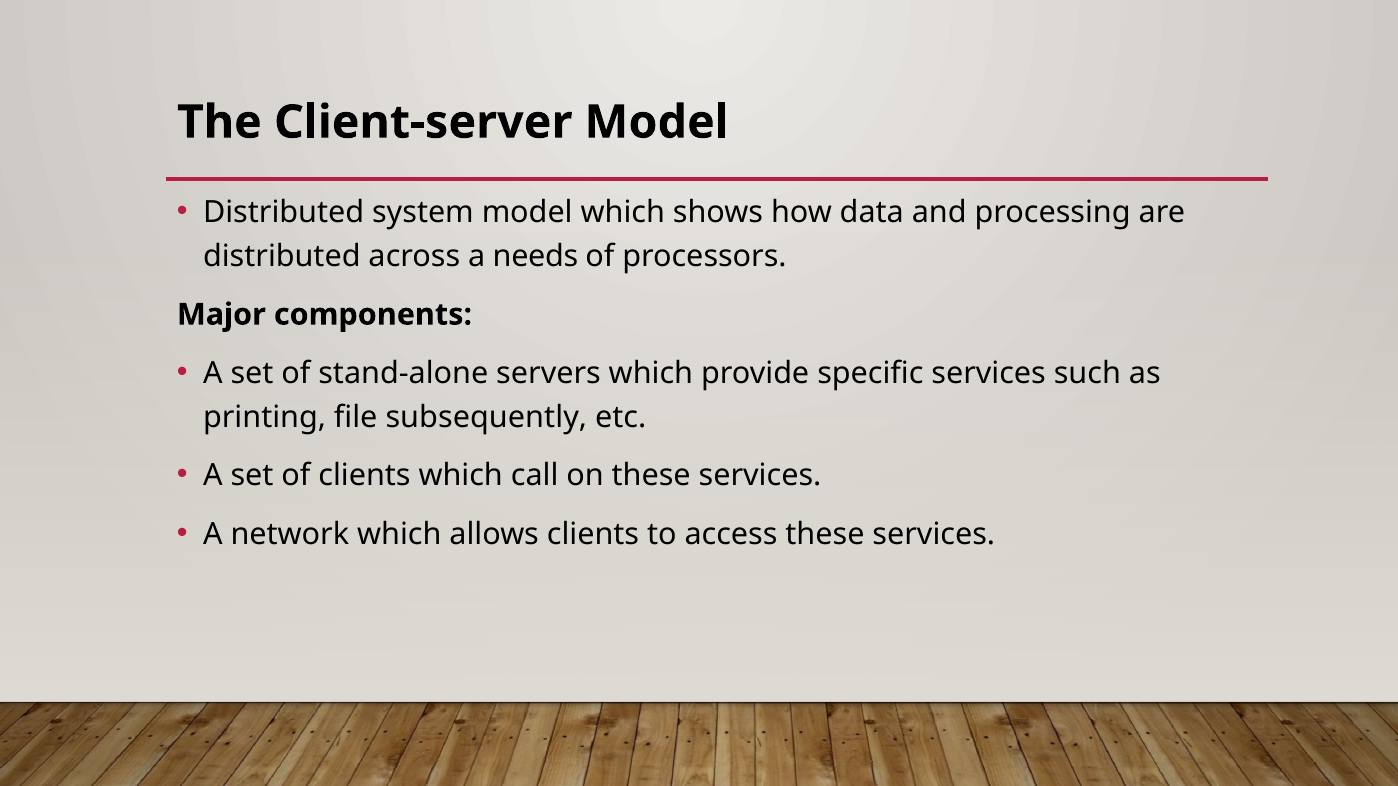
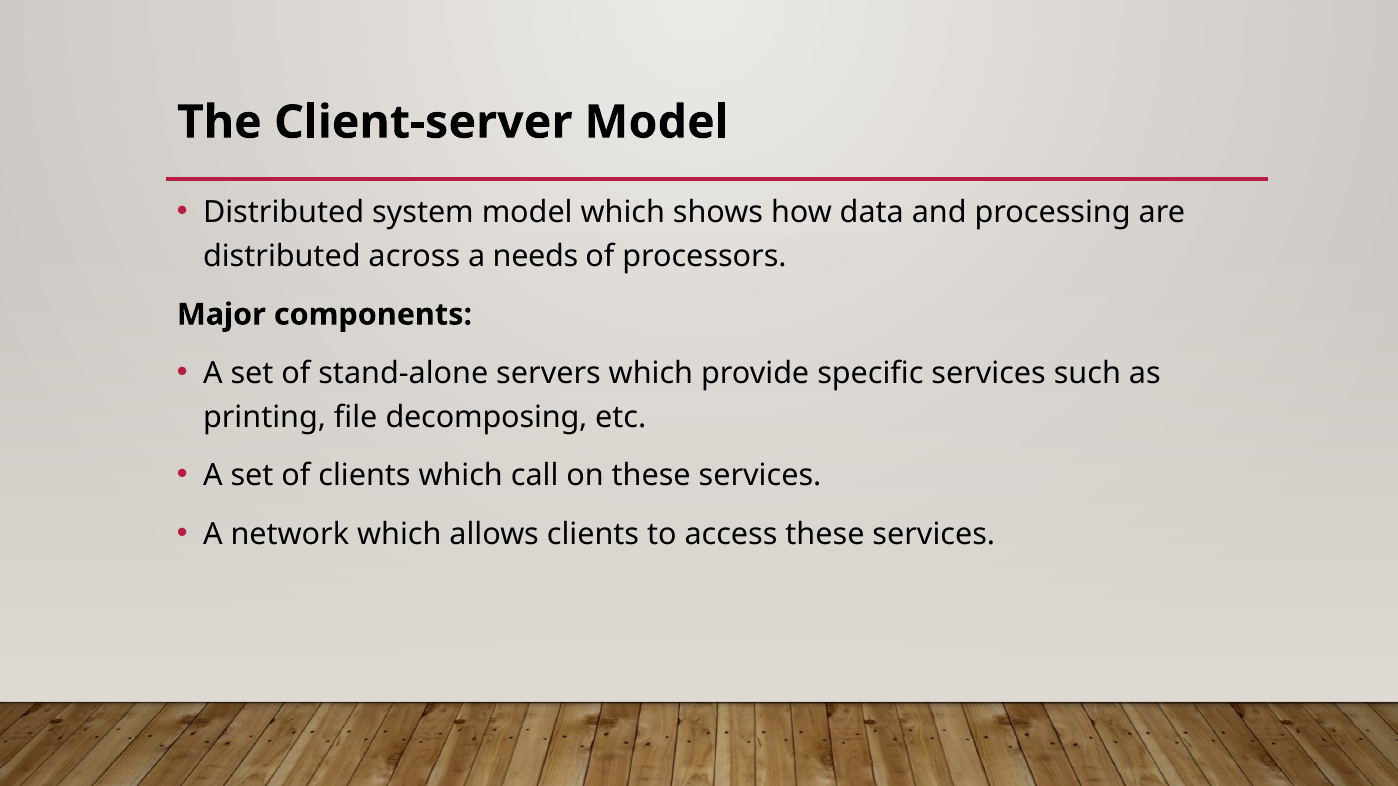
subsequently: subsequently -> decomposing (486, 417)
